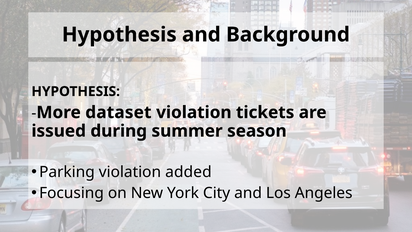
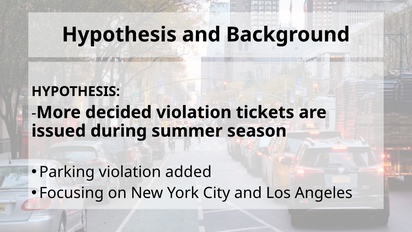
dataset: dataset -> decided (119, 112)
